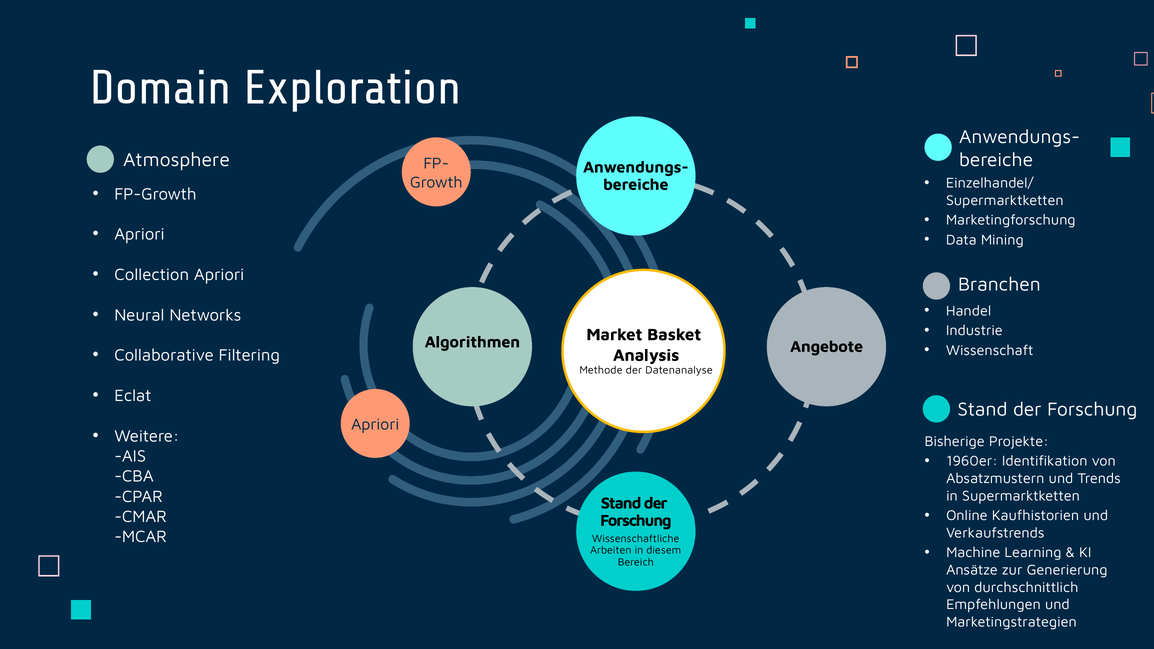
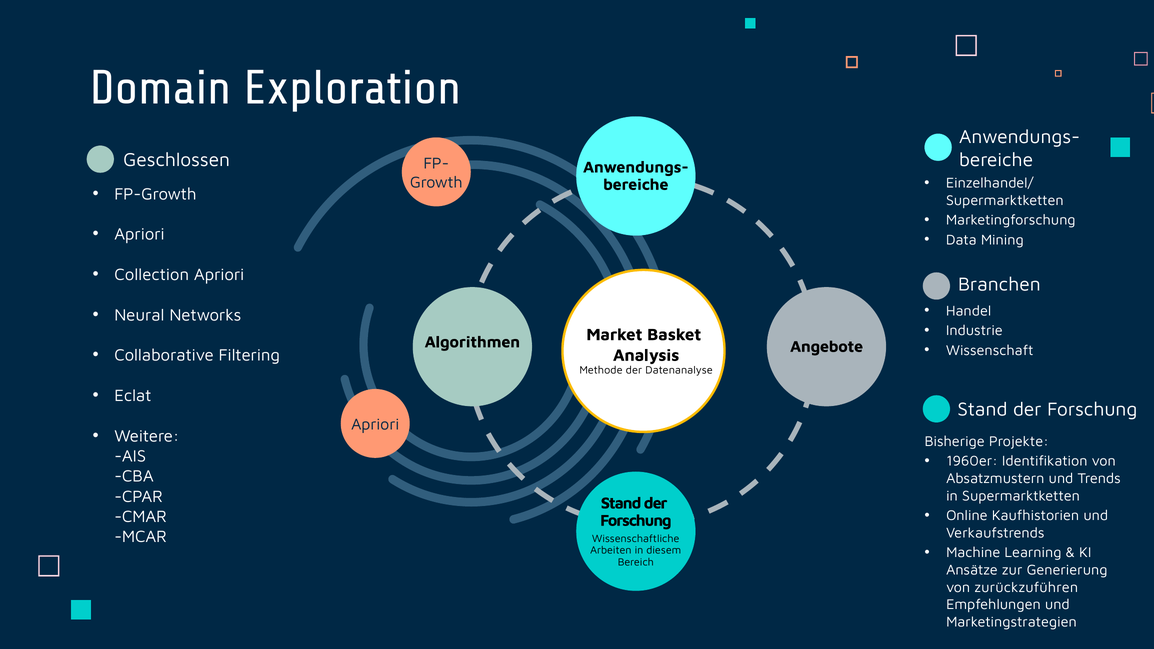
Atmosphere: Atmosphere -> Geschlossen (177, 160)
durchschnittlich: durchschnittlich -> zurückzuführen (1026, 587)
